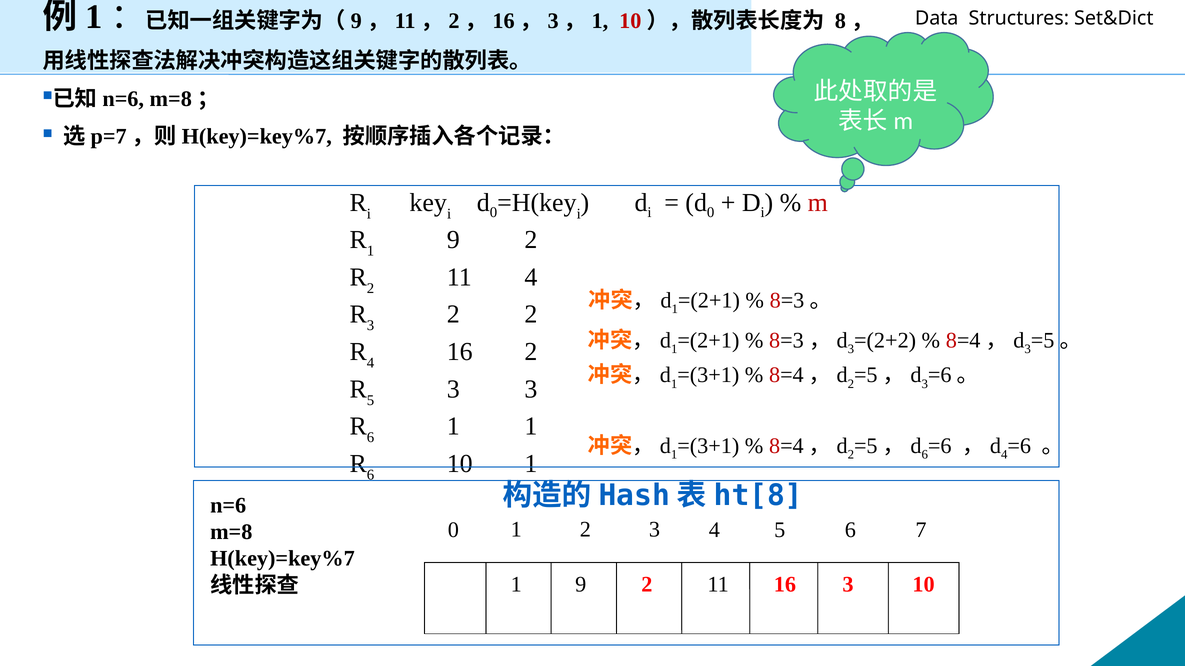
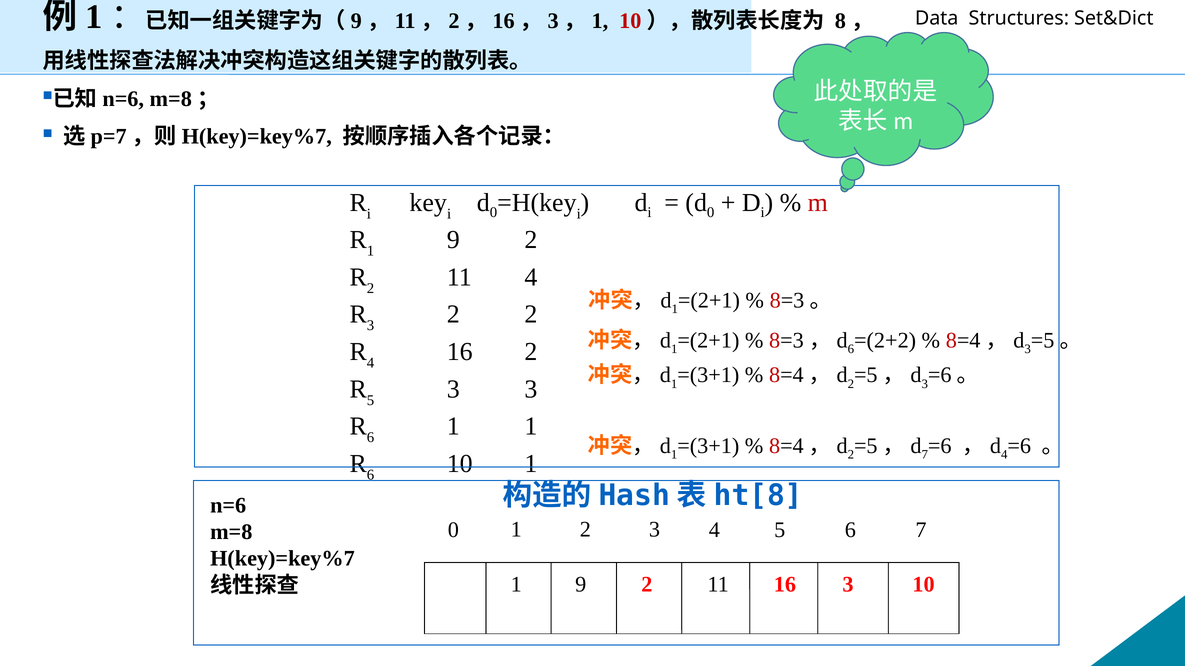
3: 3 -> 6 (851, 349)
6: 6 -> 7 (925, 455)
